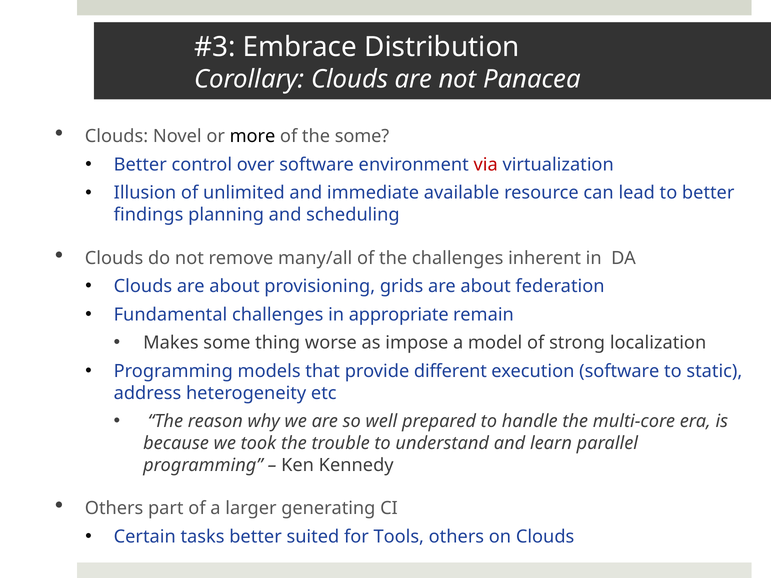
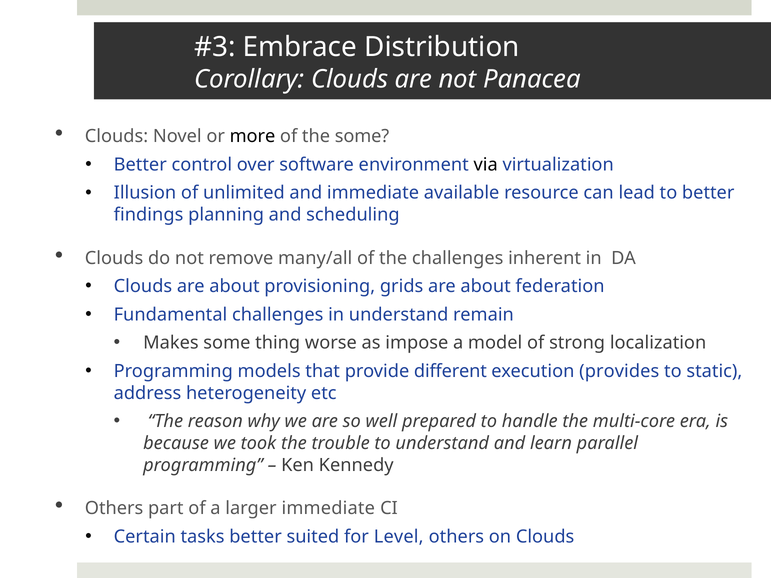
via colour: red -> black (486, 165)
in appropriate: appropriate -> understand (399, 315)
execution software: software -> provides (619, 371)
larger generating: generating -> immediate (328, 508)
Tools: Tools -> Level (399, 537)
